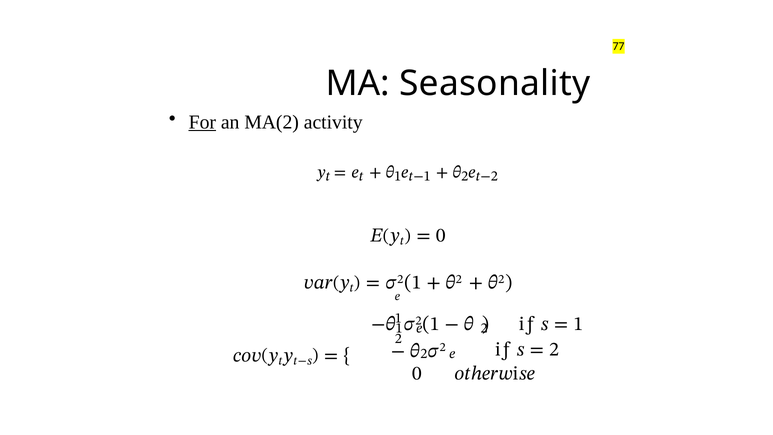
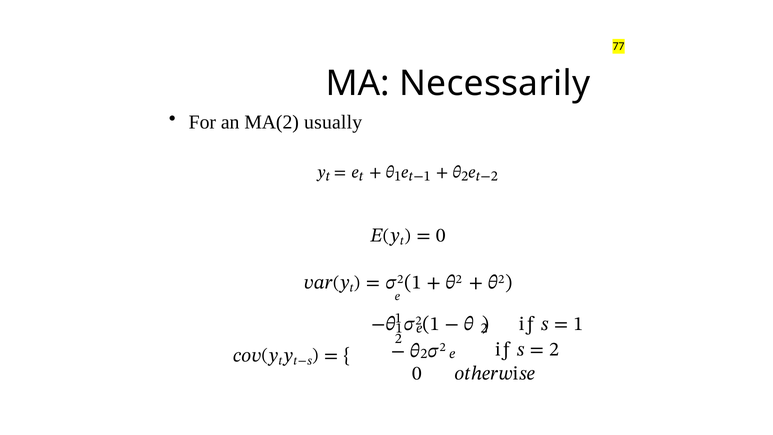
Seasonality: Seasonality -> Necessarily (495, 83)
For underline: present -> none (202, 122)
activity: activity -> usually (333, 122)
